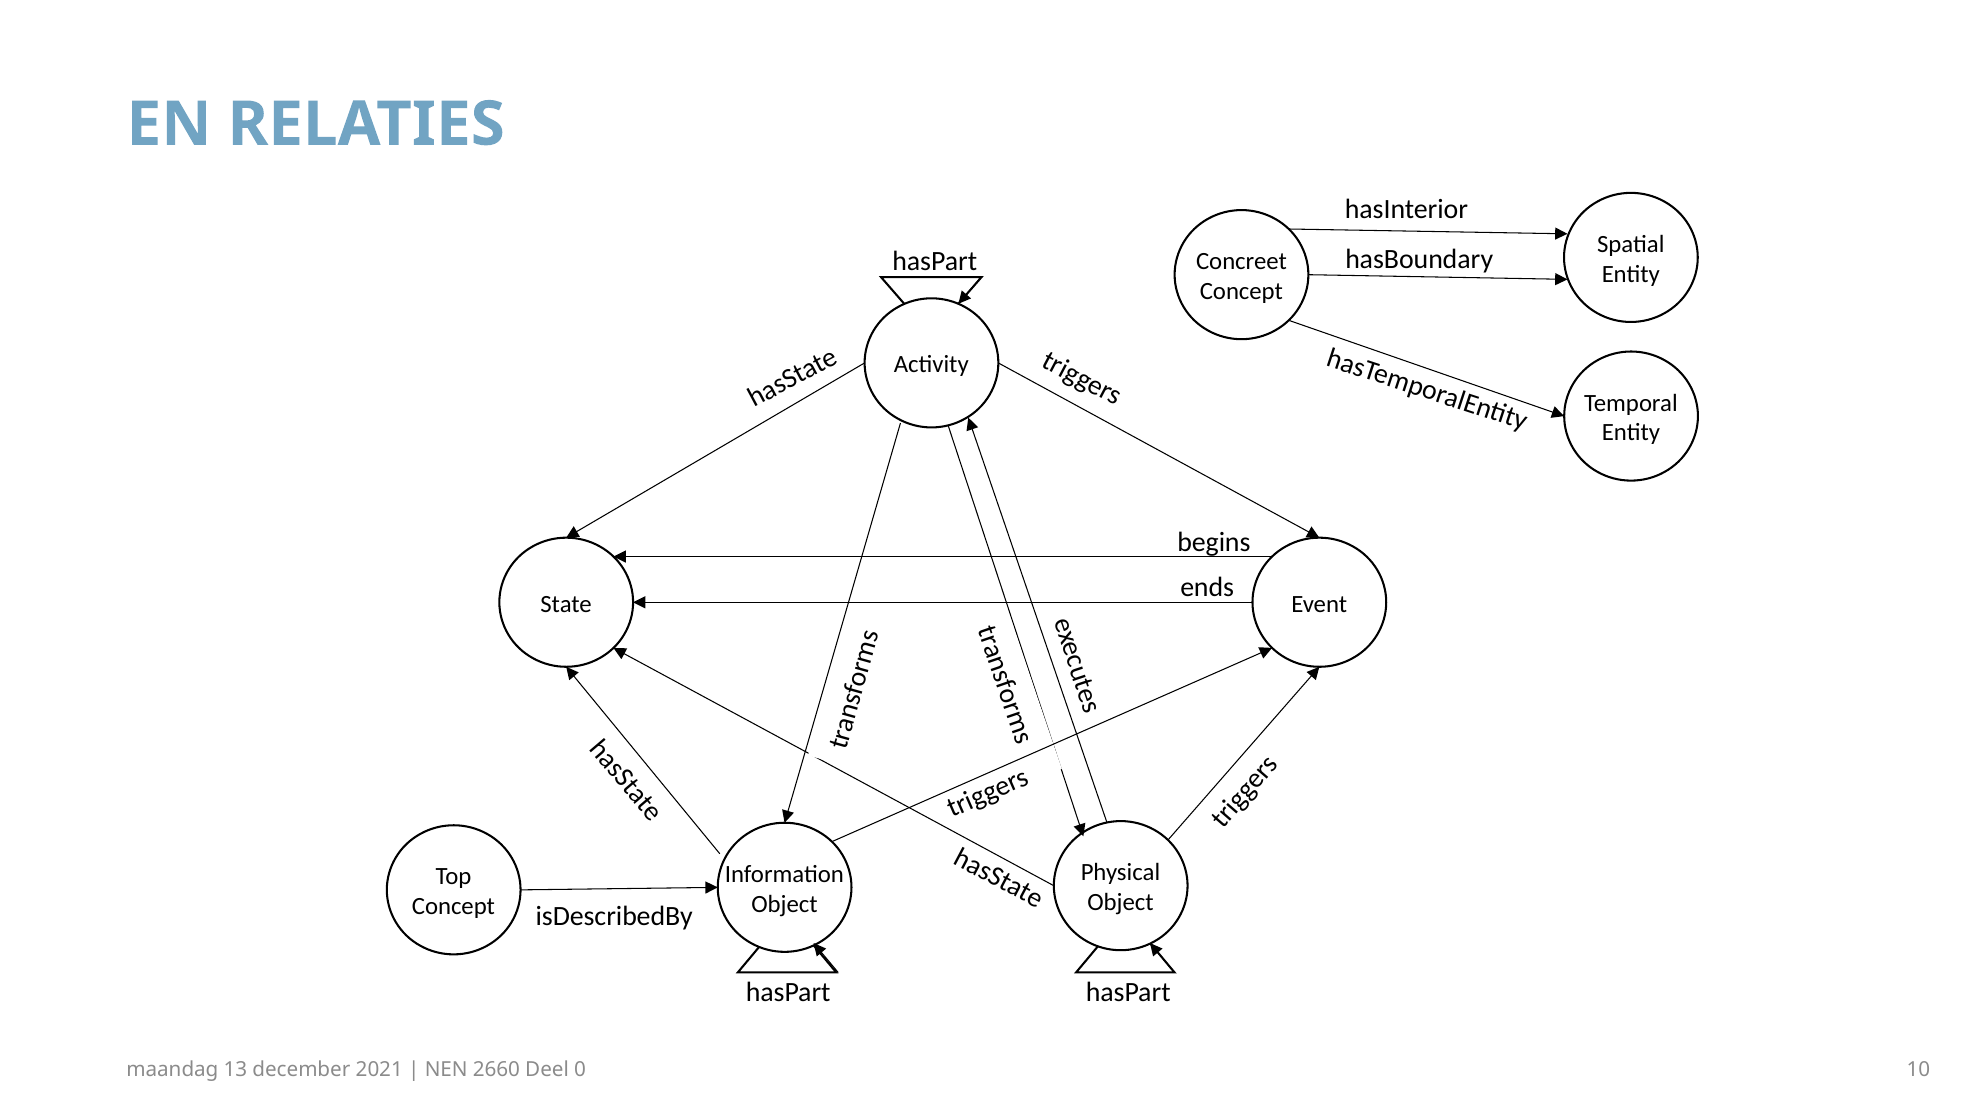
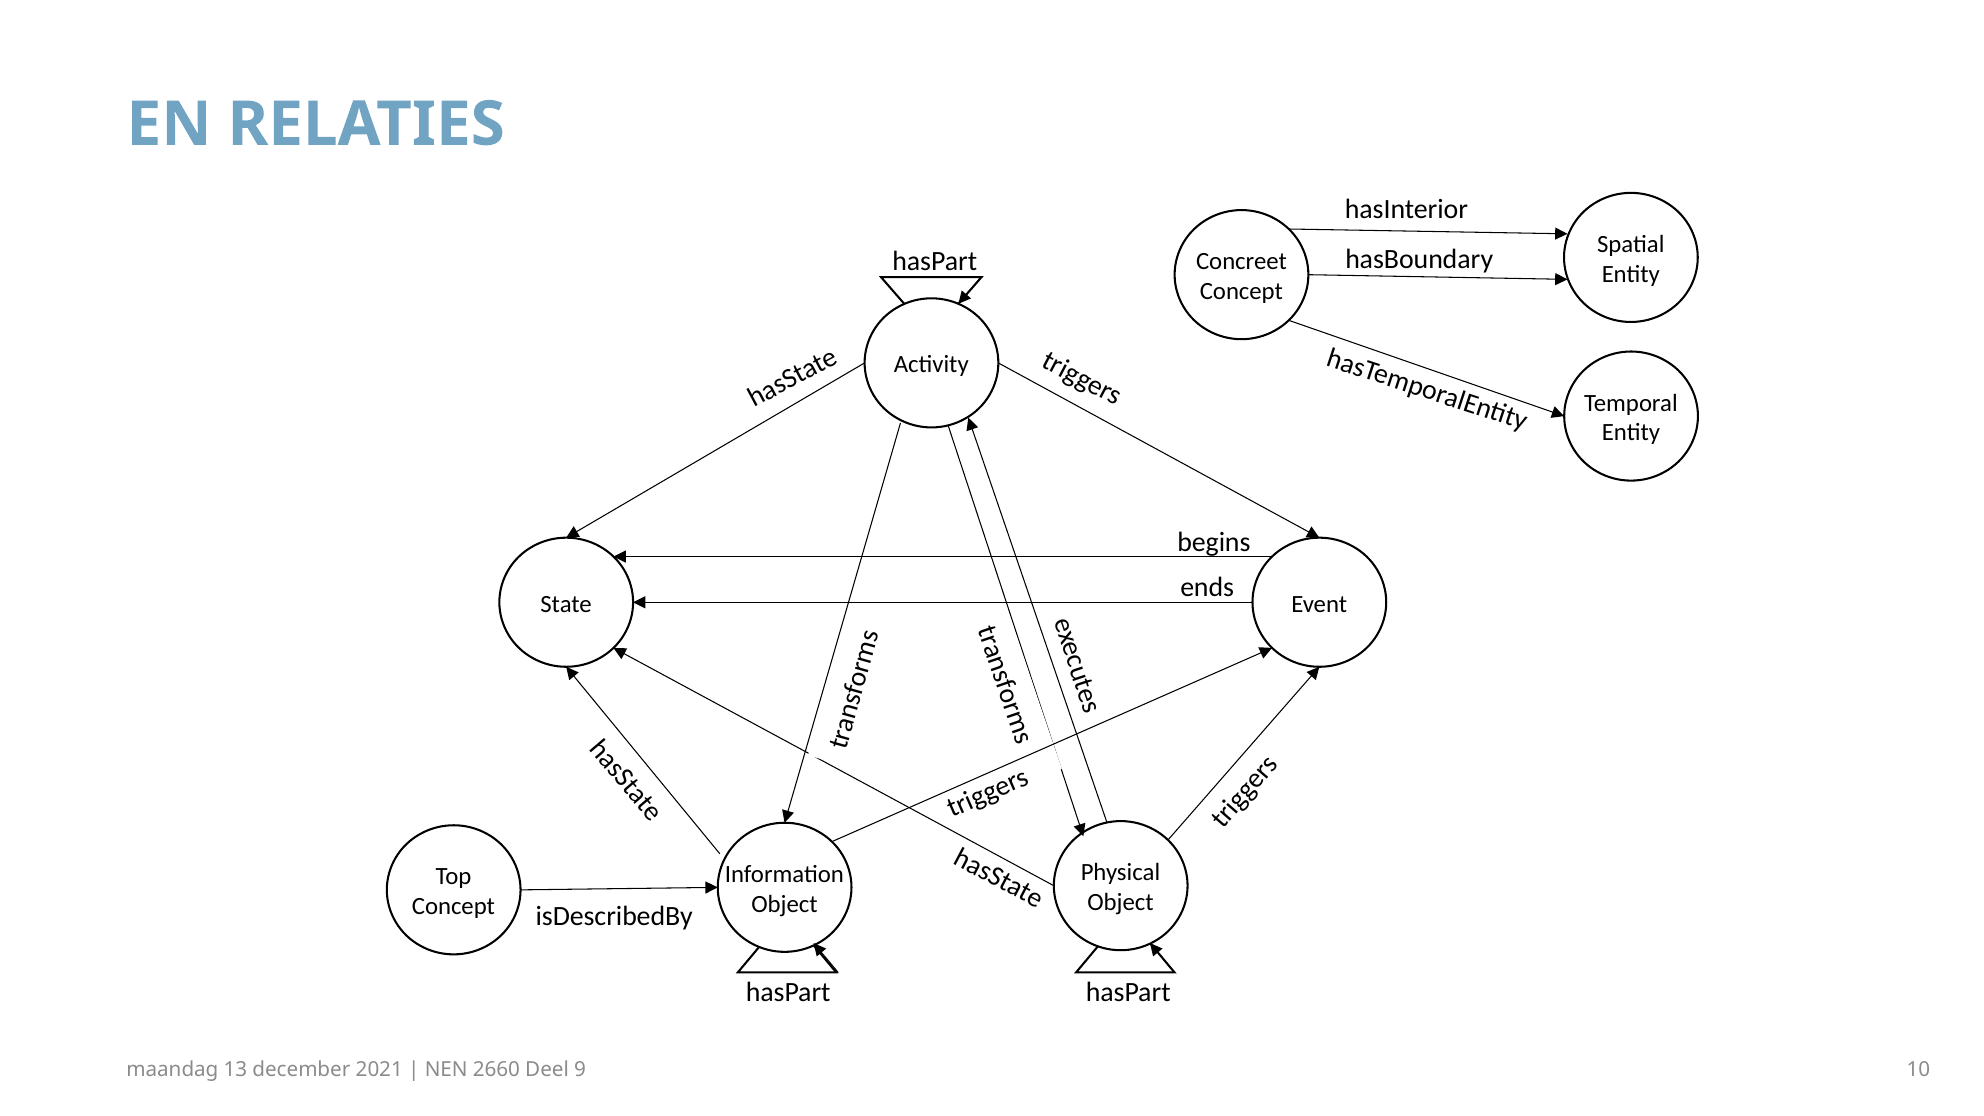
0: 0 -> 9 (580, 1069)
